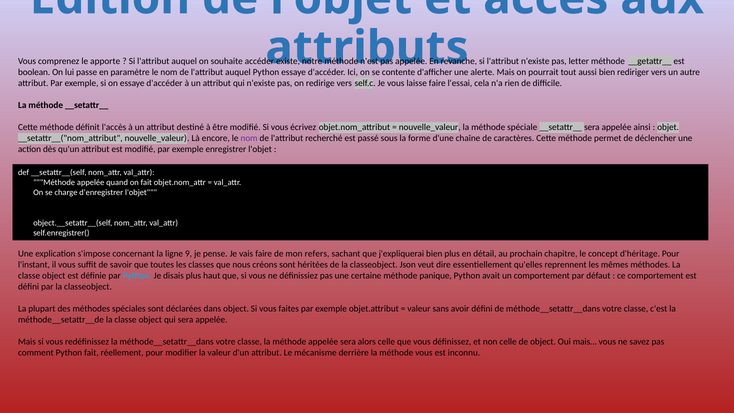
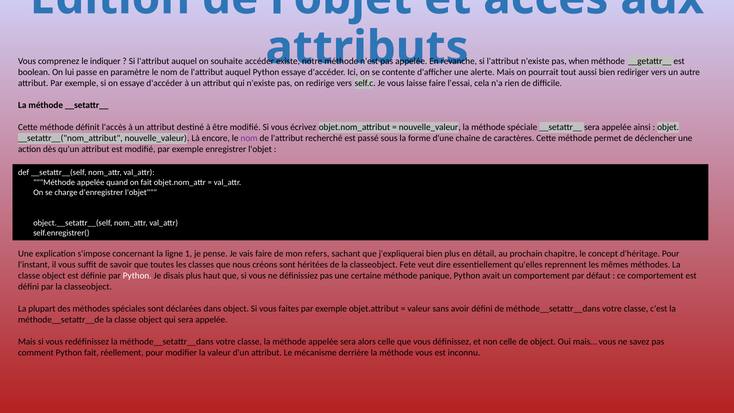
apporte: apporte -> indiquer (105, 61)
letter: letter -> when (579, 61)
9: 9 -> 1 (189, 254)
Json: Json -> Fete (408, 265)
Python colour: light blue -> white (137, 276)
